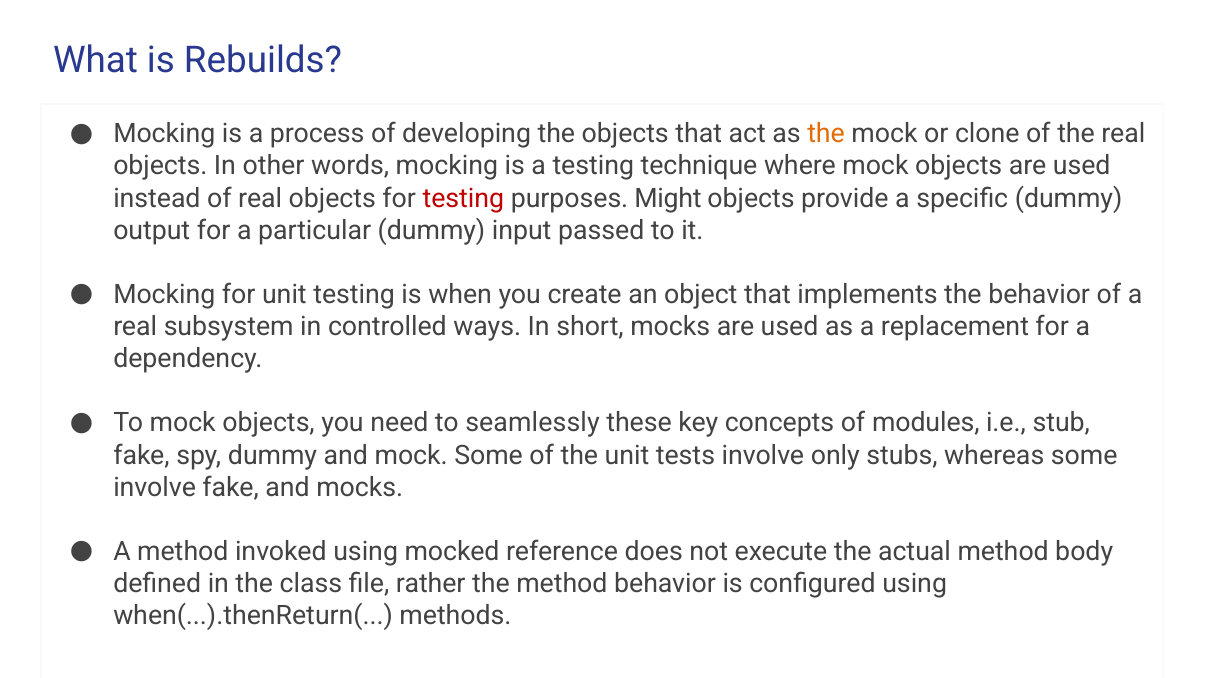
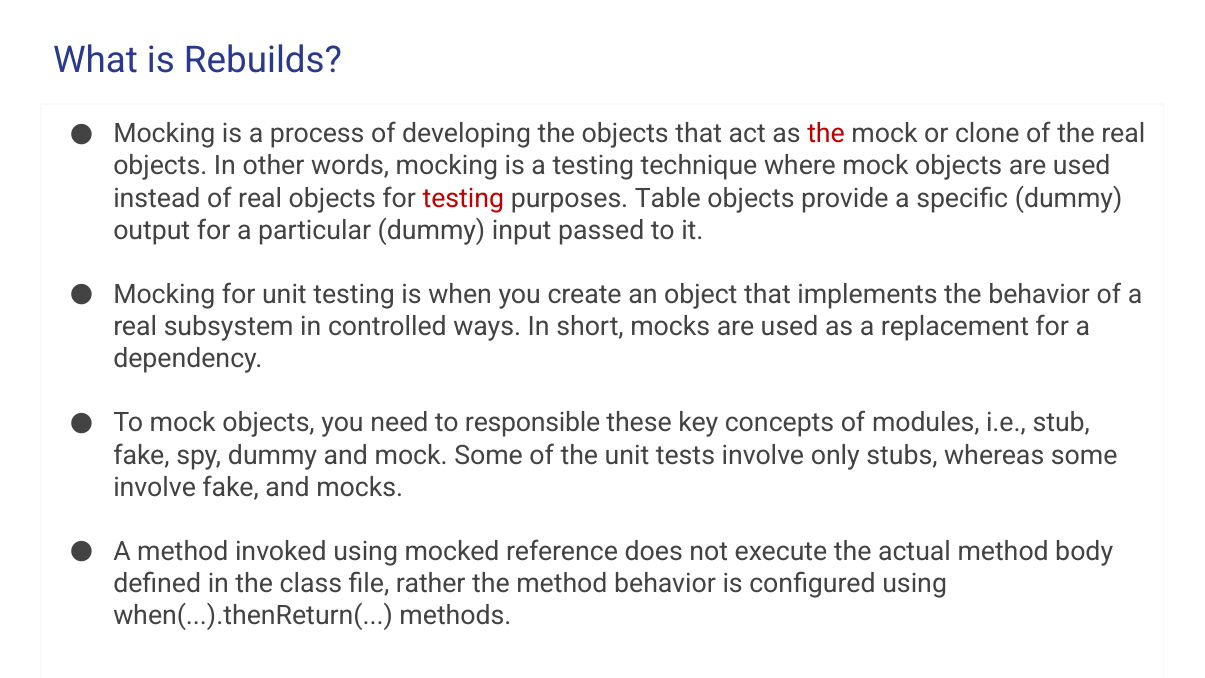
the colour: orange -> red (826, 134)
Might: Might -> Table (668, 198)
seamlessly: seamlessly -> responsible (533, 423)
